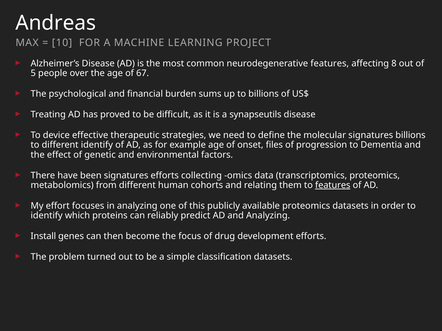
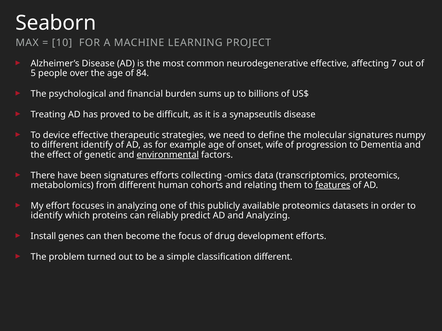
Andreas: Andreas -> Seaborn (56, 23)
neurodegenerative features: features -> effective (330, 64)
8: 8 -> 7 (394, 64)
67: 67 -> 84 (143, 73)
signatures billions: billions -> numpy (411, 135)
files: files -> wife (274, 145)
environmental underline: none -> present (168, 155)
classification datasets: datasets -> different (273, 257)
